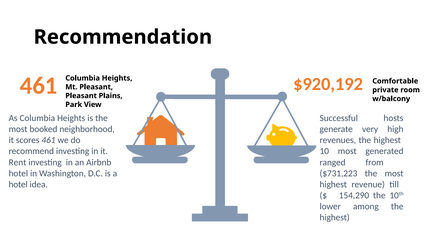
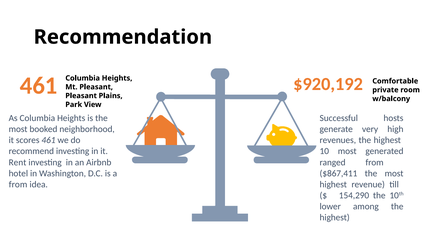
$731,223: $731,223 -> $867,411 (338, 173)
hotel: hotel -> from (18, 184)
